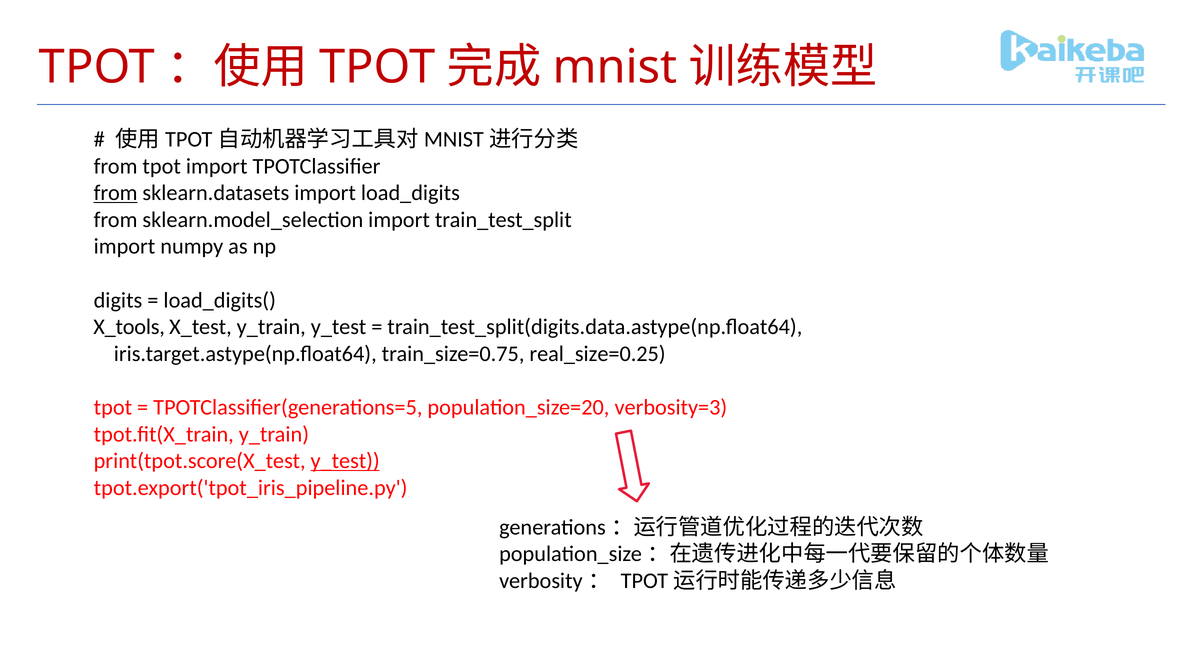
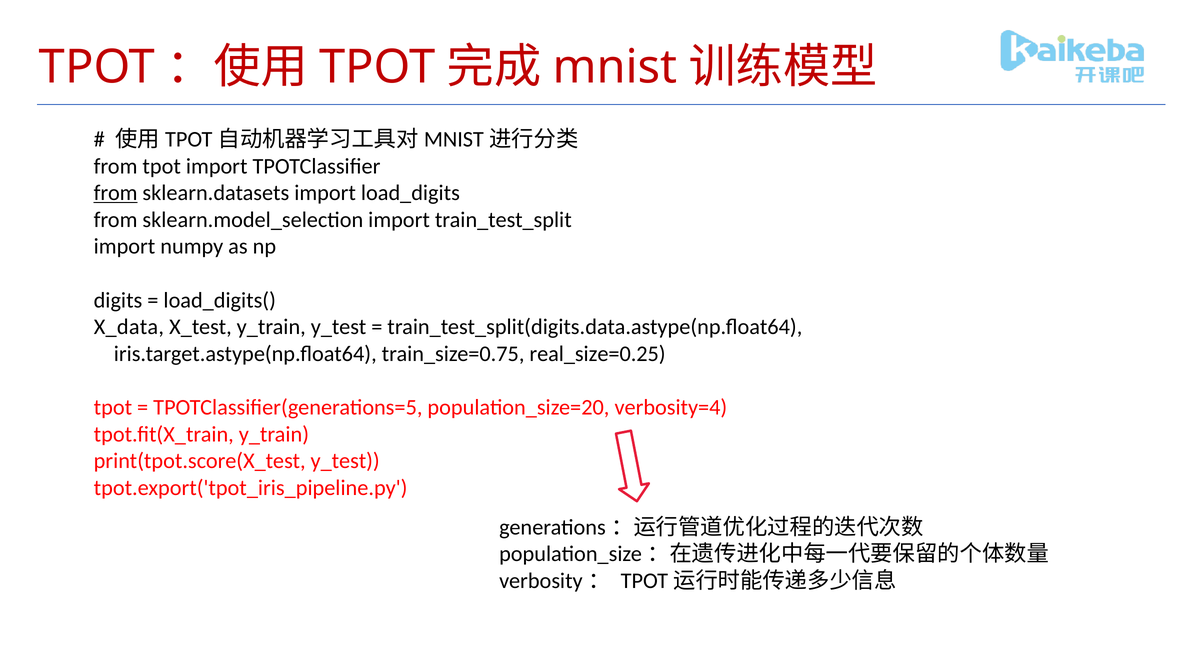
X_tools: X_tools -> X_data (129, 327)
verbosity=3: verbosity=3 -> verbosity=4 (671, 407)
y_test underline: present -> none (345, 461)
